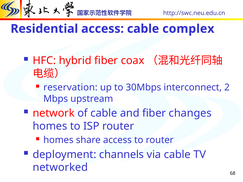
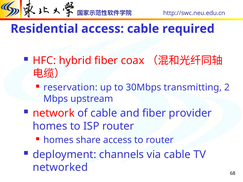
complex: complex -> required (188, 29)
interconnect: interconnect -> transmitting (193, 88)
changes: changes -> provider (190, 113)
